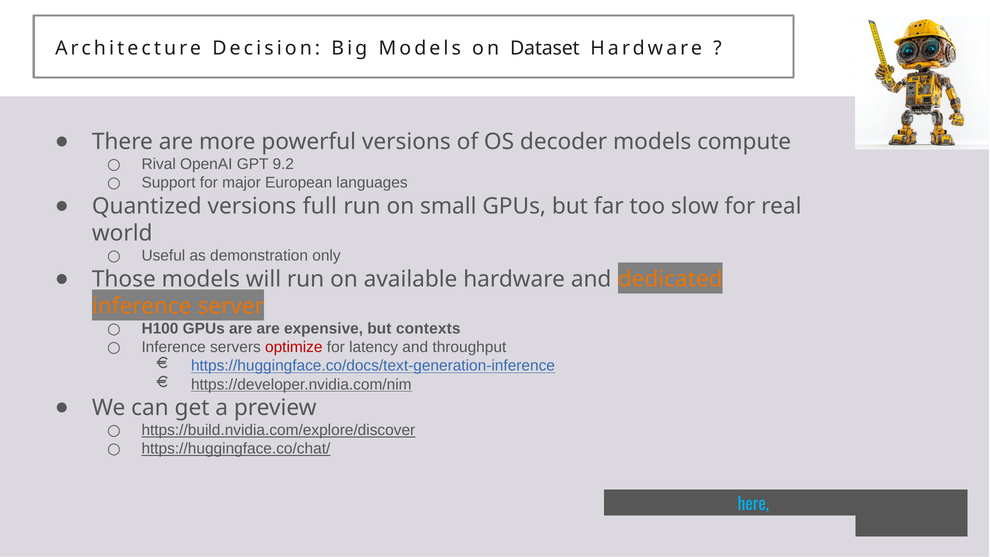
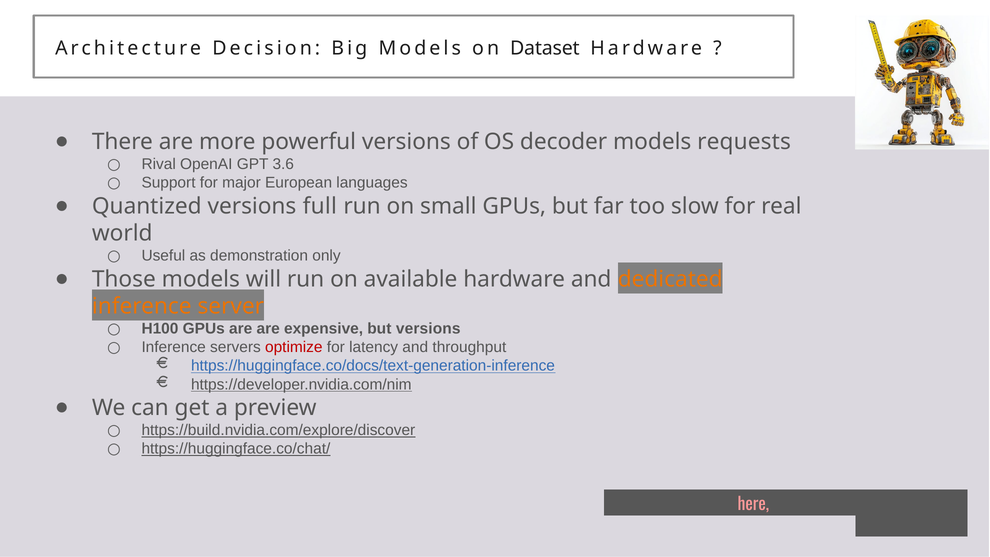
compute: compute -> requests (744, 142)
9.2: 9.2 -> 3.6 (283, 164)
but contexts: contexts -> versions (428, 329)
here colour: light blue -> pink (753, 504)
